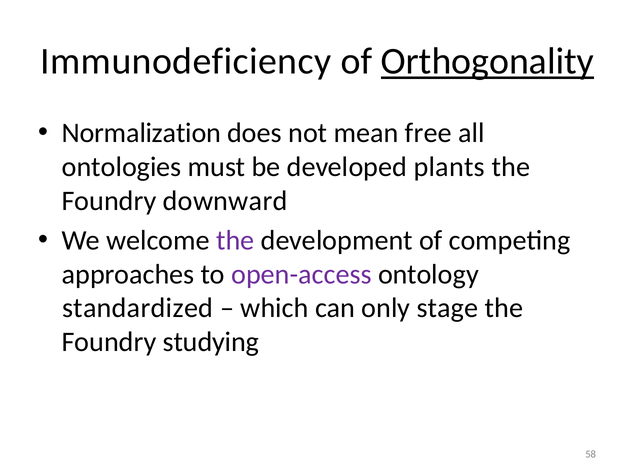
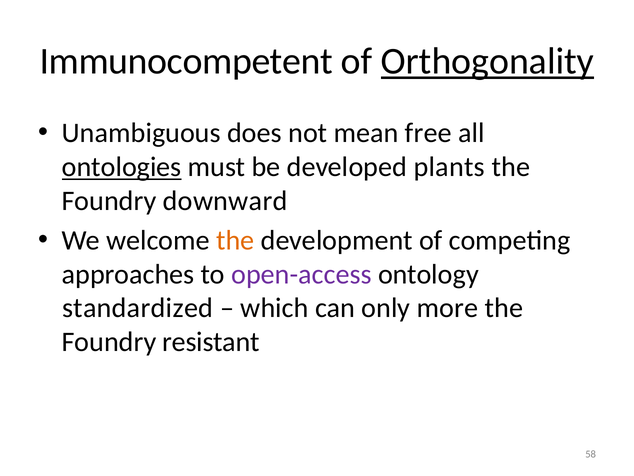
Immunodeficiency: Immunodeficiency -> Immunocompetent (186, 61)
Normalization: Normalization -> Unambiguous (141, 133)
ontologies underline: none -> present (122, 167)
the colour: purple -> orange (235, 240)
stage: stage -> more (447, 308)
studying: studying -> resistant (211, 342)
